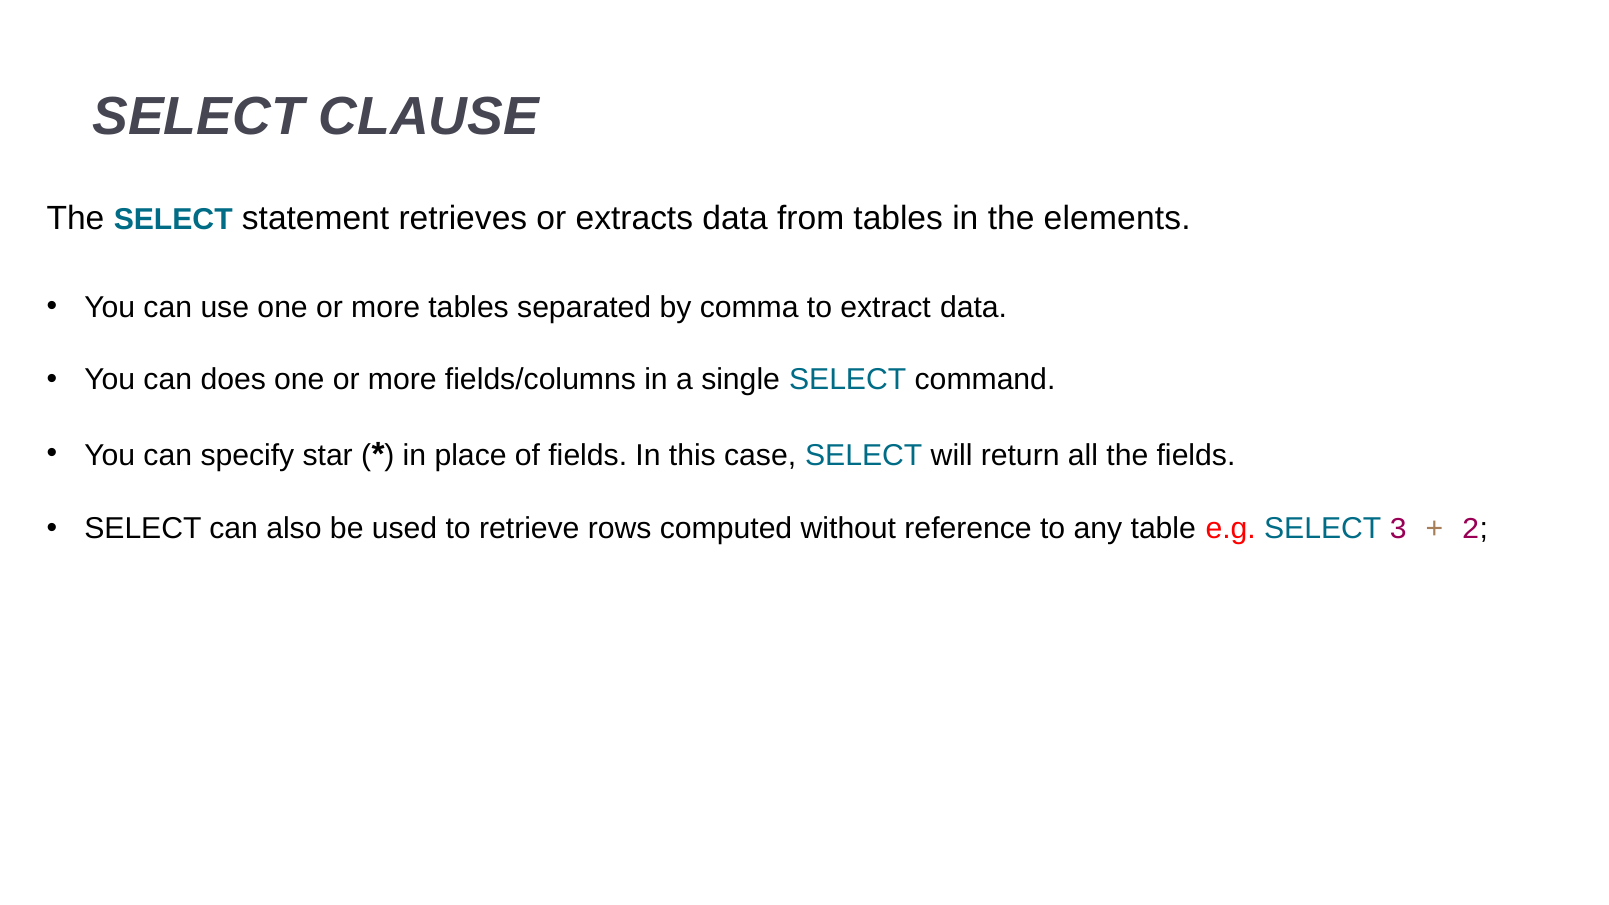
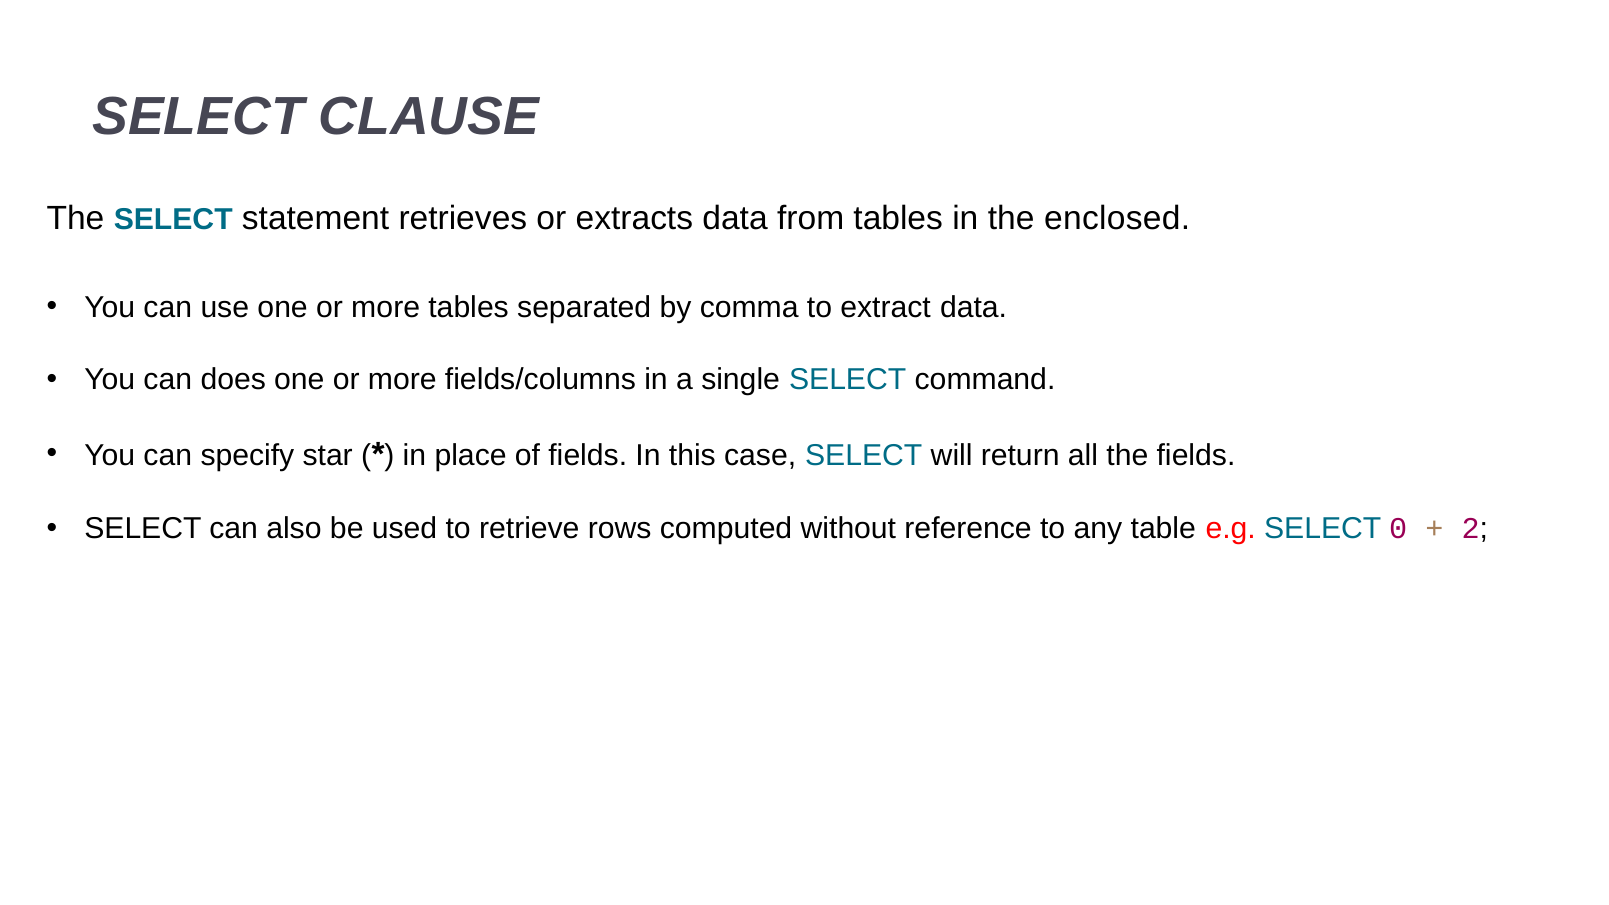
elements: elements -> enclosed (1117, 219)
3: 3 -> 0 (1398, 529)
